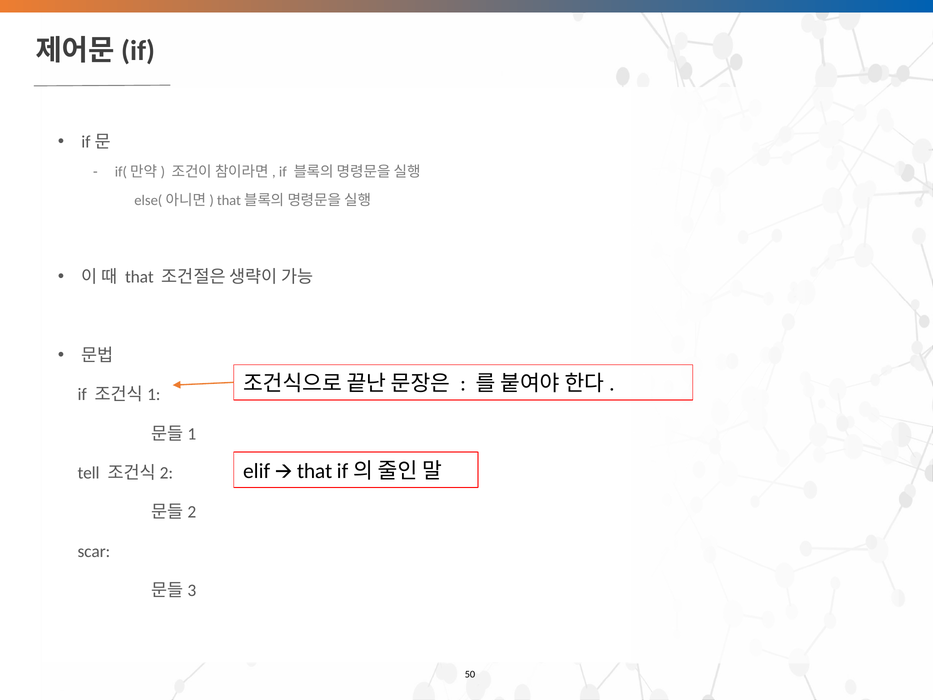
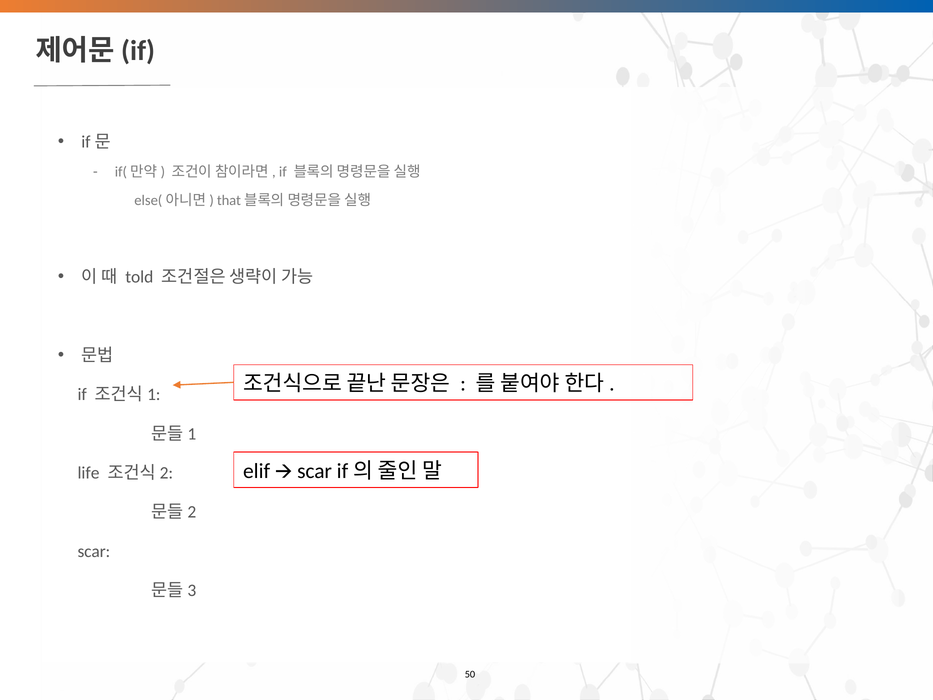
that: that -> told (139, 277)
elif that: that -> scar (315, 471)
tell: tell -> life (88, 473)
